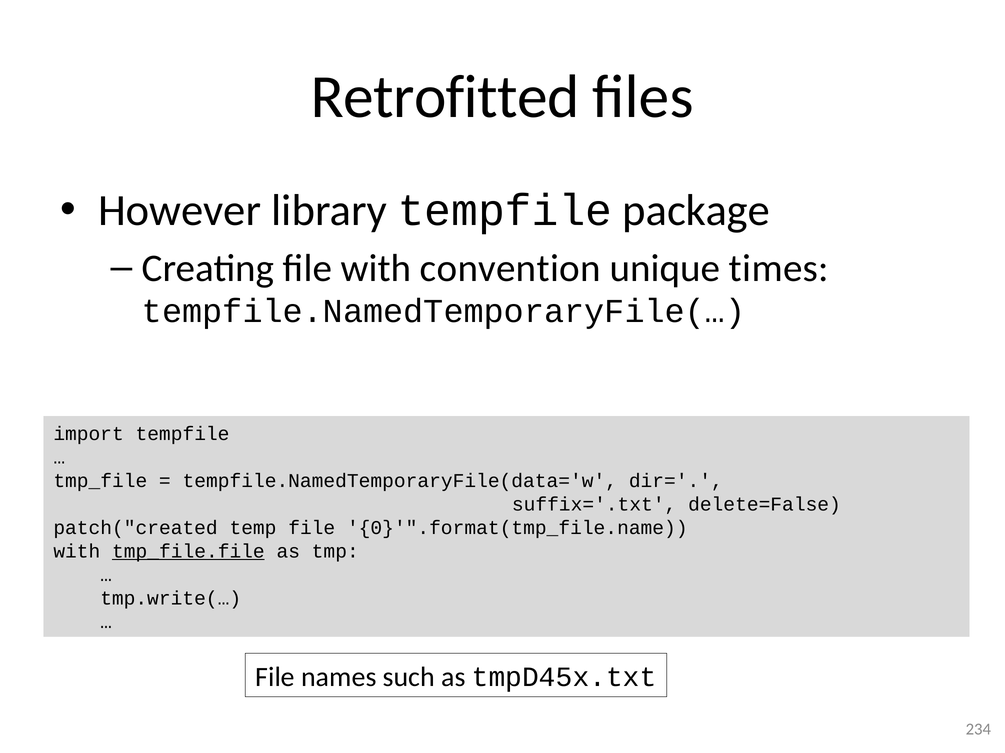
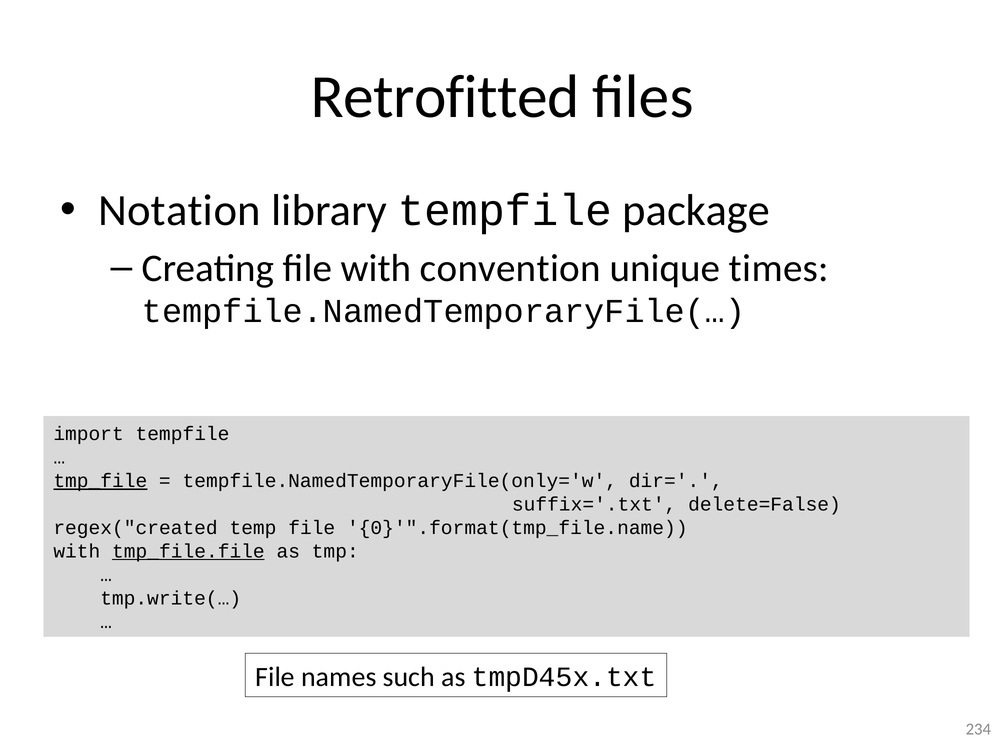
However: However -> Notation (179, 211)
tmp_file underline: none -> present (100, 481)
tempfile.NamedTemporaryFile(data='w: tempfile.NamedTemporaryFile(data='w -> tempfile.NamedTemporaryFile(only='w (400, 481)
patch("created: patch("created -> regex("created (136, 528)
